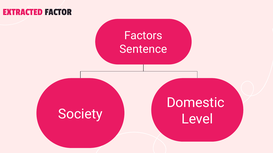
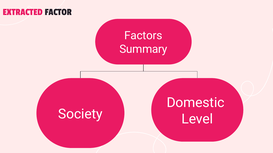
Sentence: Sentence -> Summary (143, 49)
